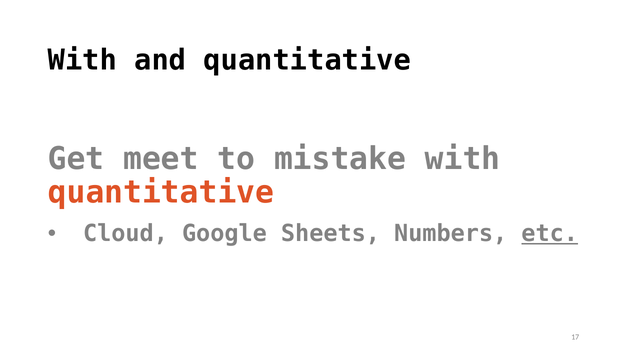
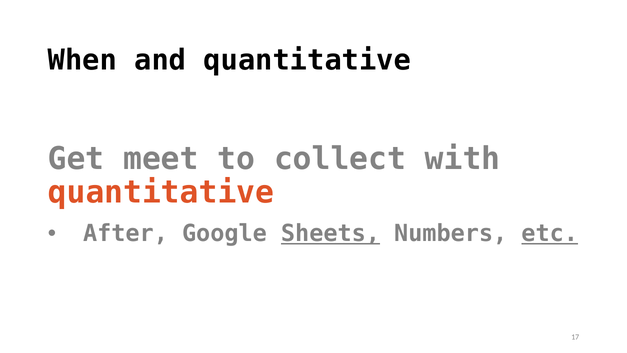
With: With -> When (82, 60)
mistake: mistake -> collect (340, 159)
Cloud: Cloud -> After (125, 233)
Sheets underline: none -> present (330, 233)
